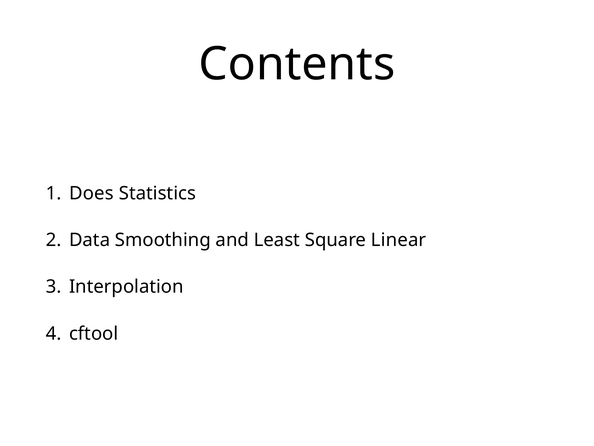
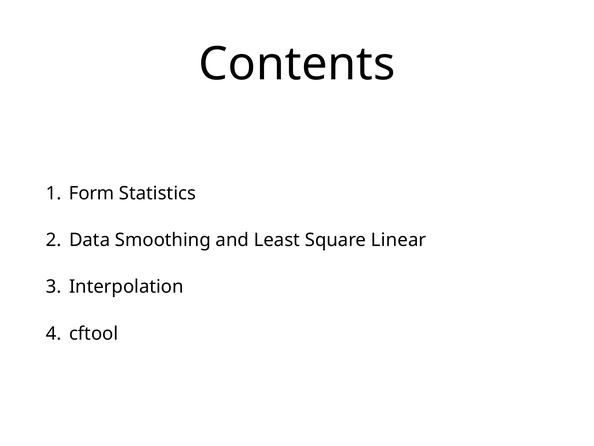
Does: Does -> Form (92, 193)
